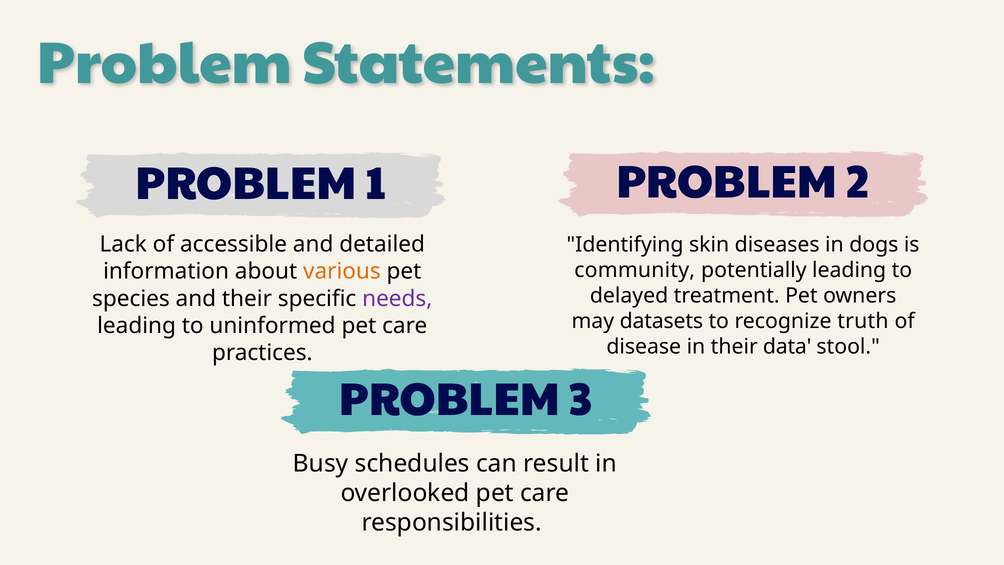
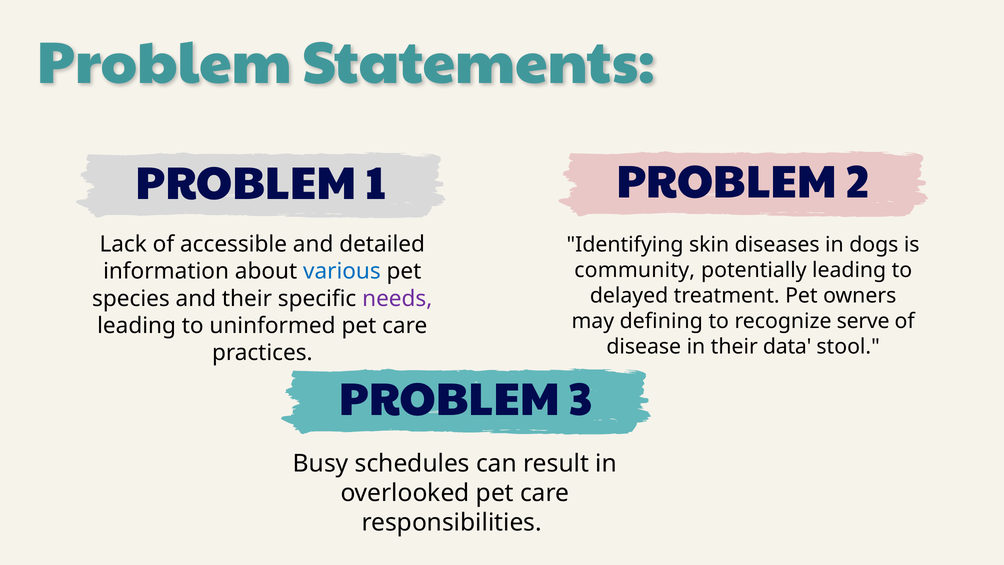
various colour: orange -> blue (342, 271)
datasets: datasets -> defining (661, 321)
truth: truth -> serve (863, 321)
